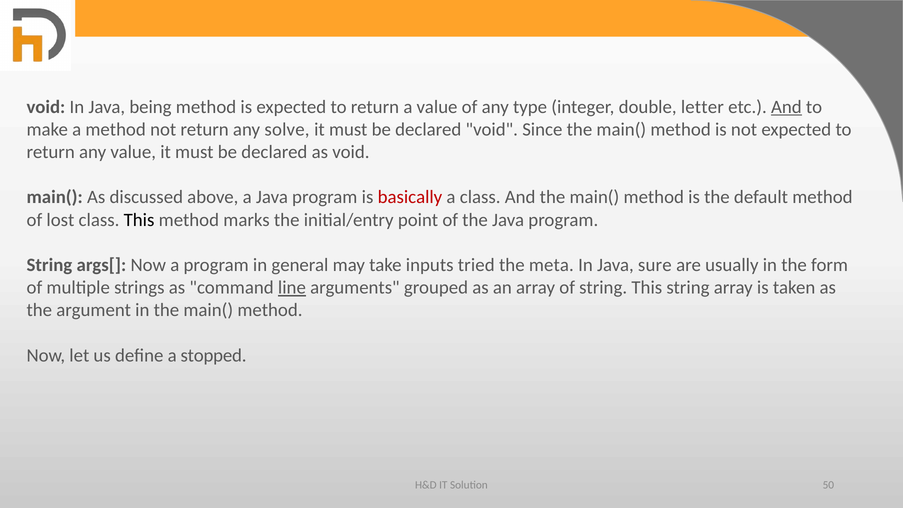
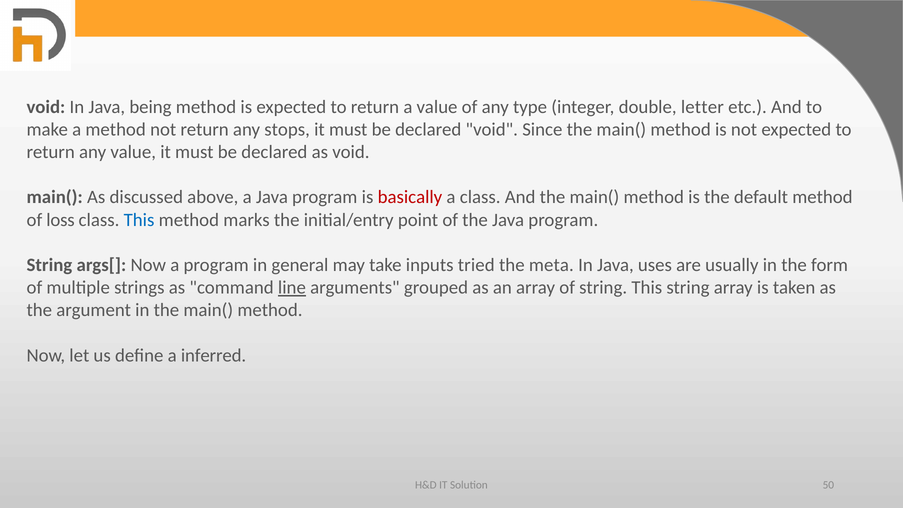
And underline: present -> none (786, 107)
solve: solve -> stops (287, 130)
lost: lost -> loss (61, 220)
This colour: black -> blue (139, 220)
sure: sure -> uses (655, 265)
stopped: stopped -> inferred (214, 355)
